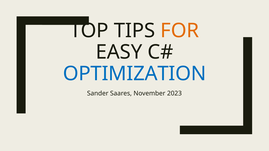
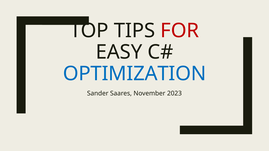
FOR colour: orange -> red (180, 31)
